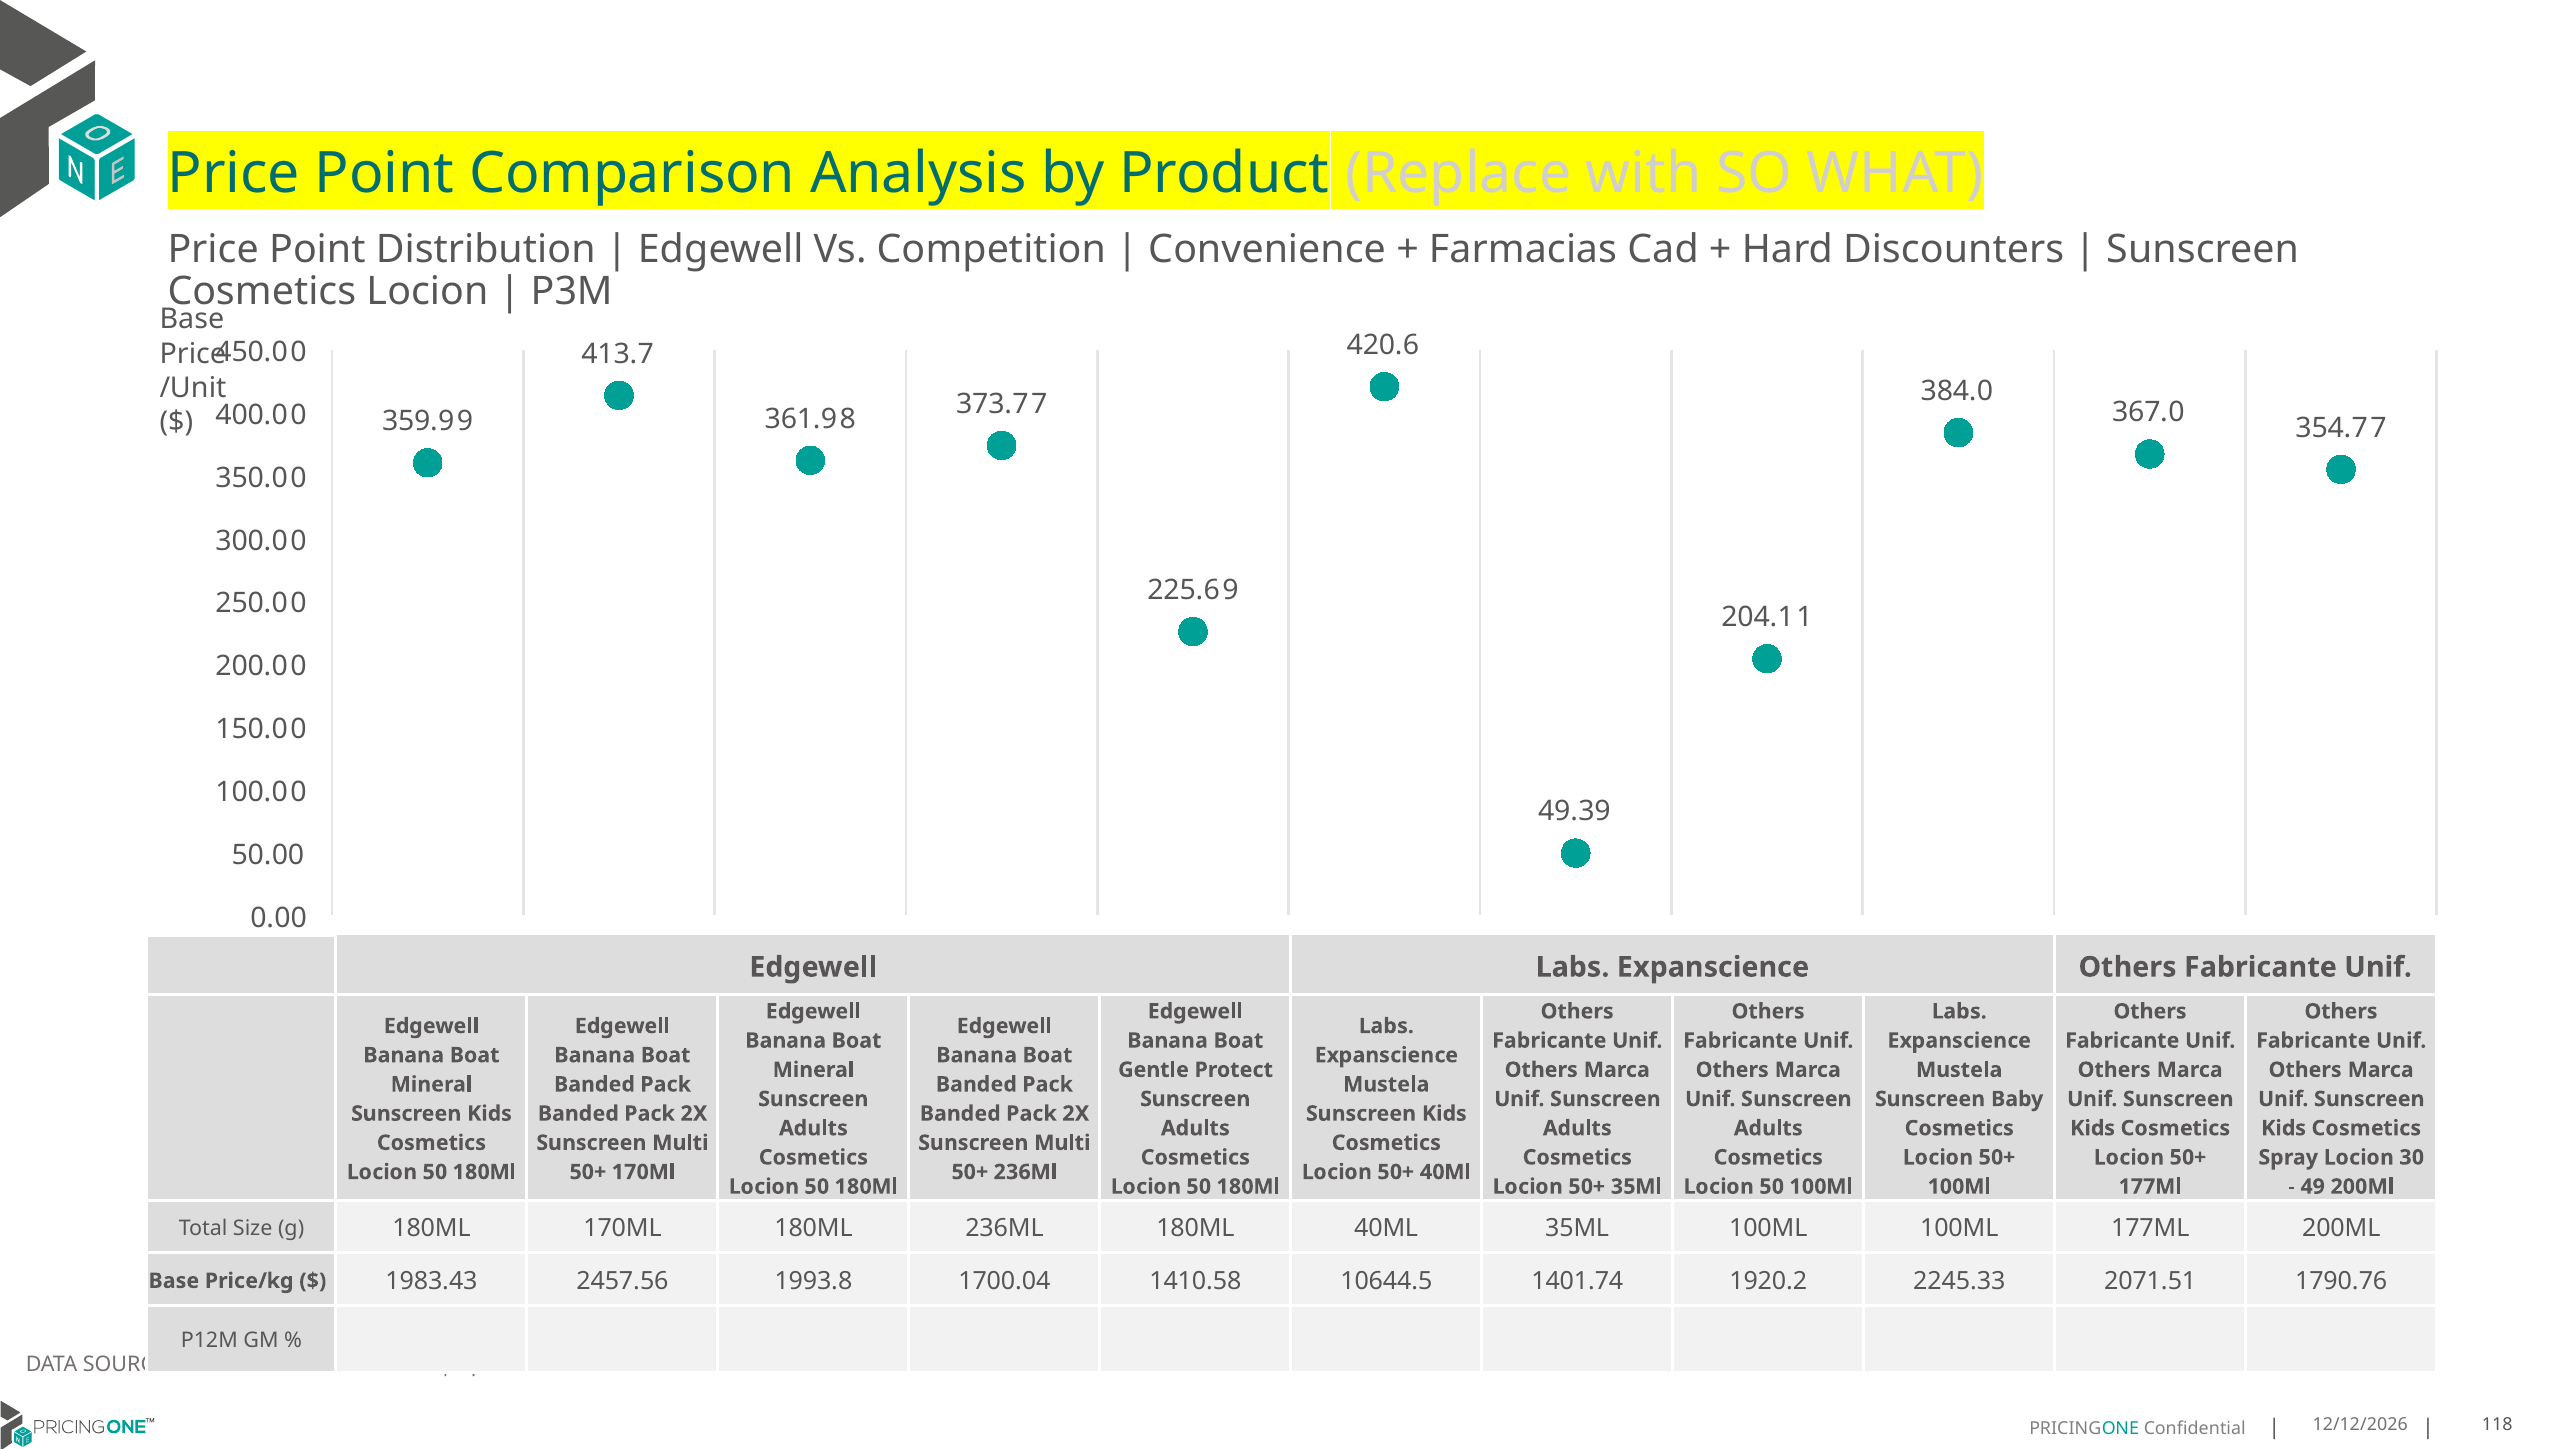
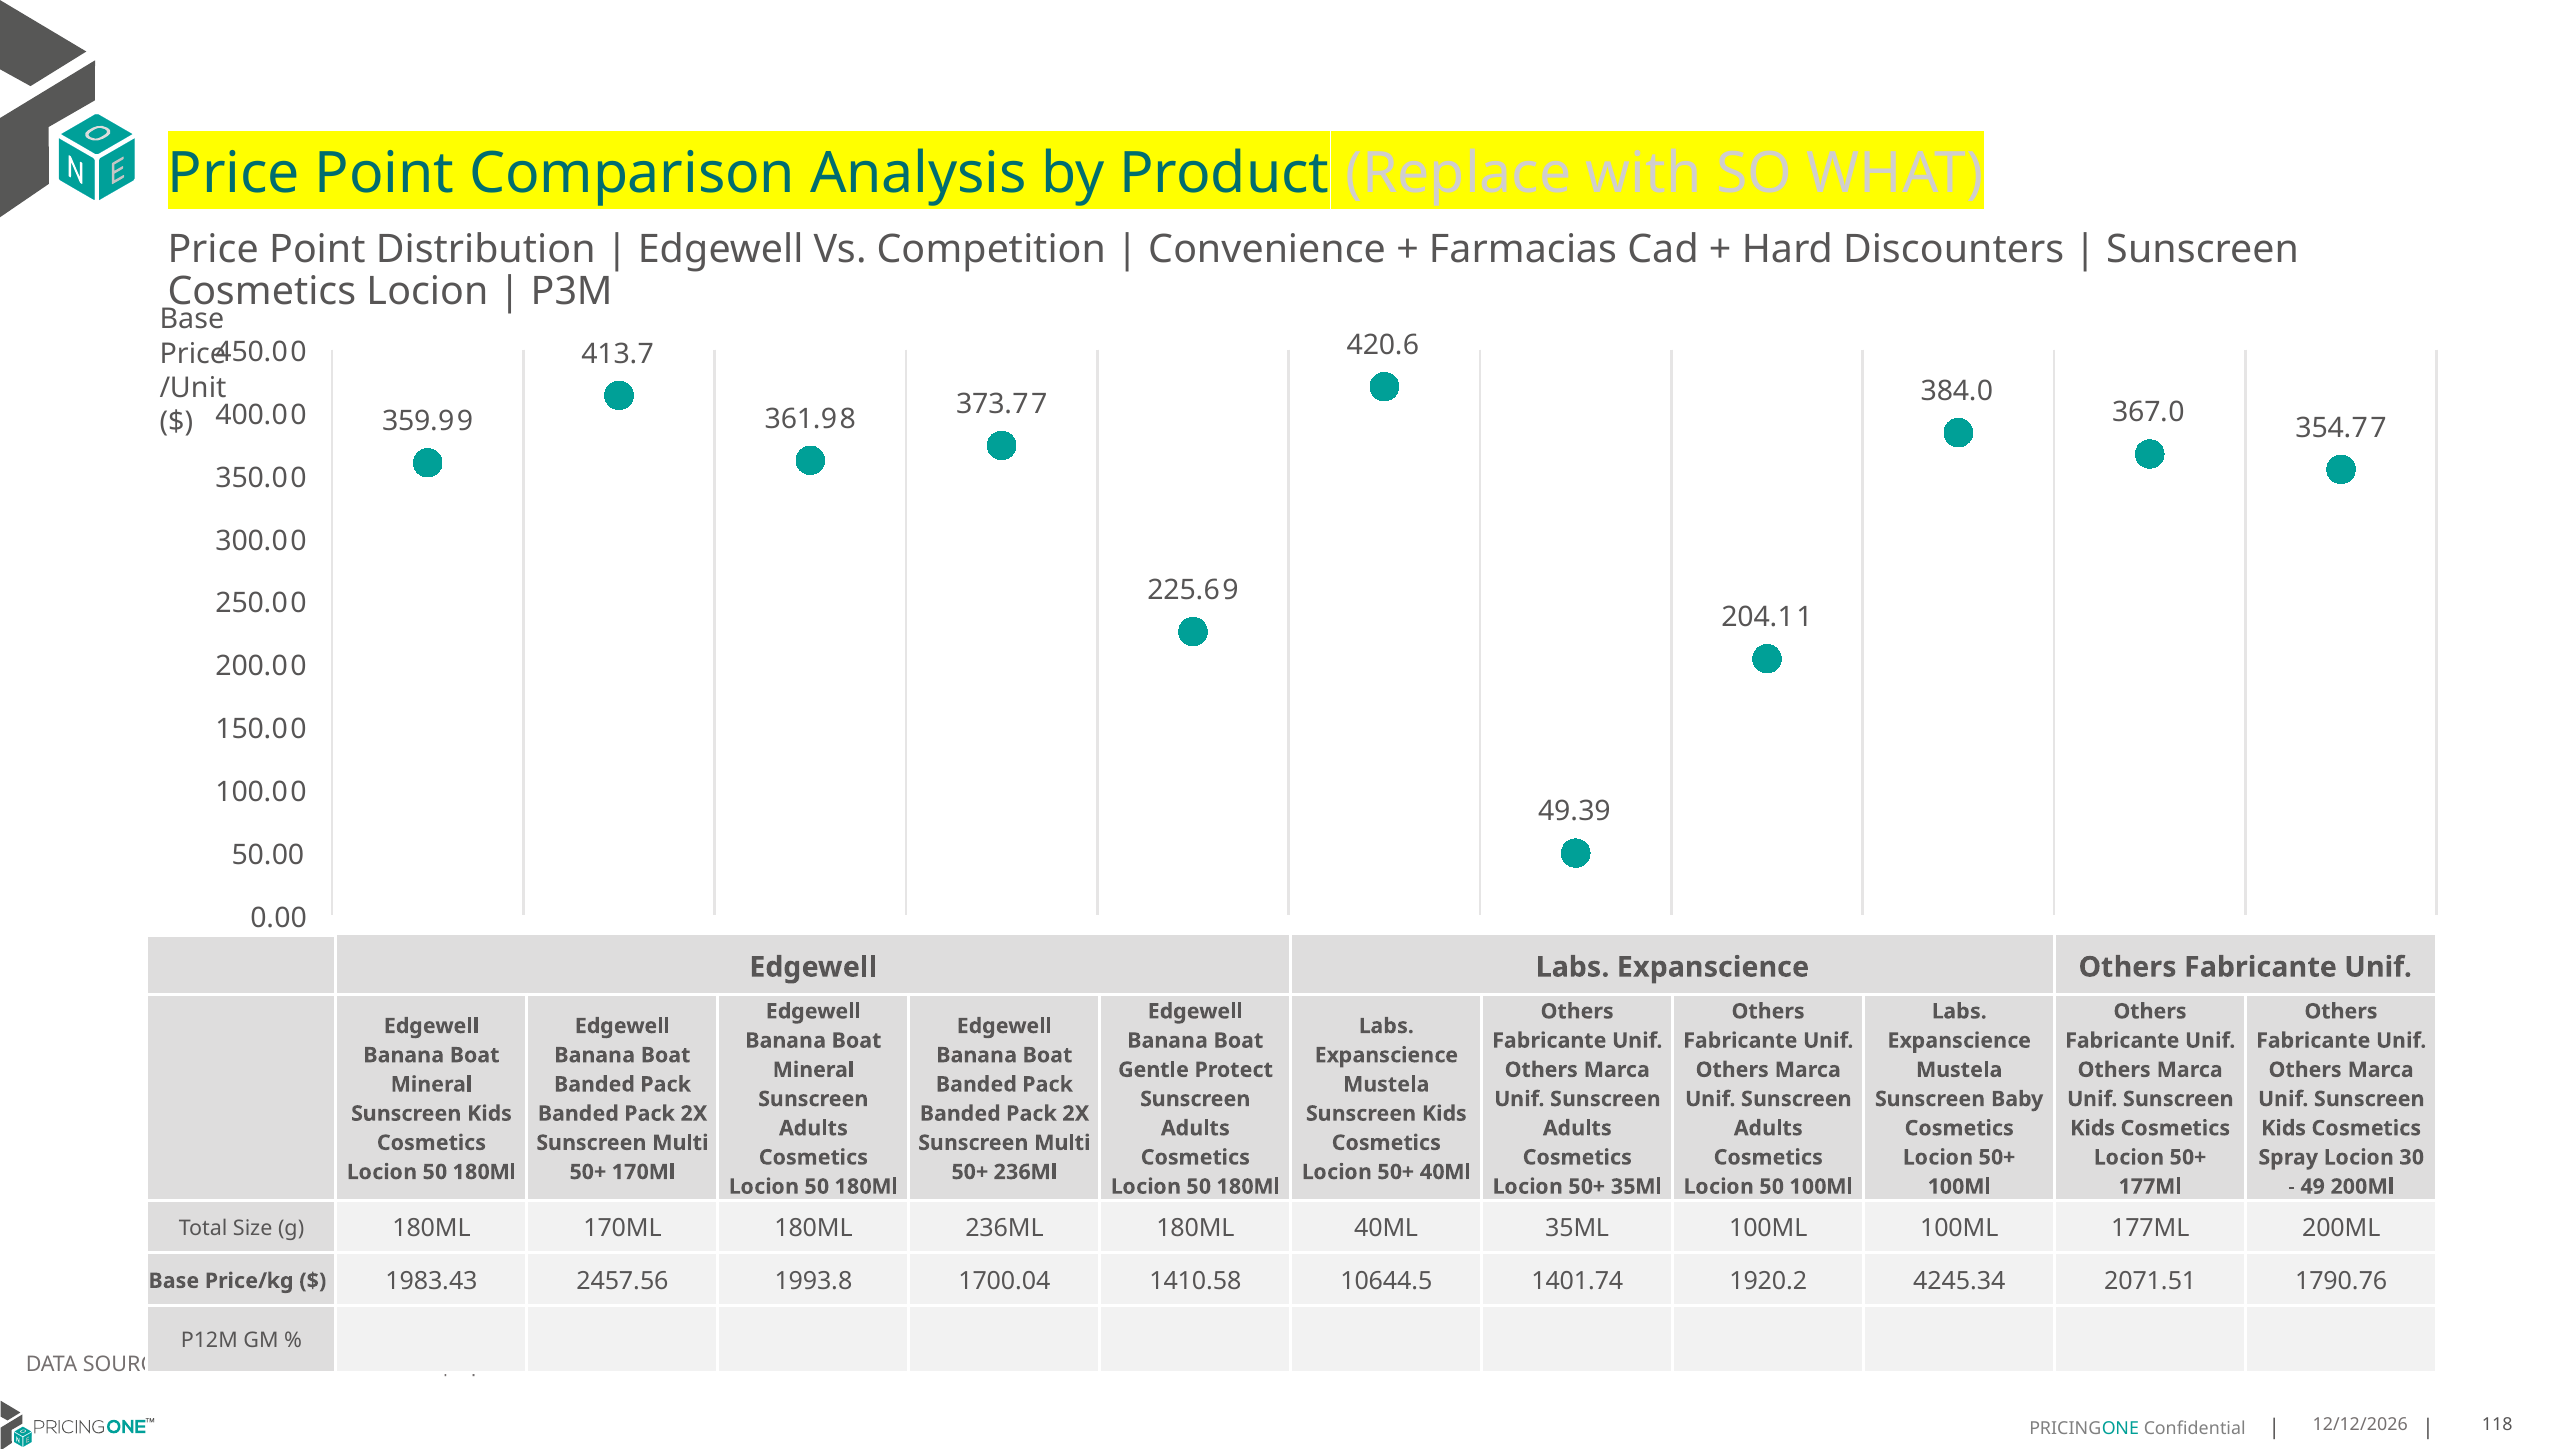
2245.33: 2245.33 -> 4245.34 (1959, 1281)
